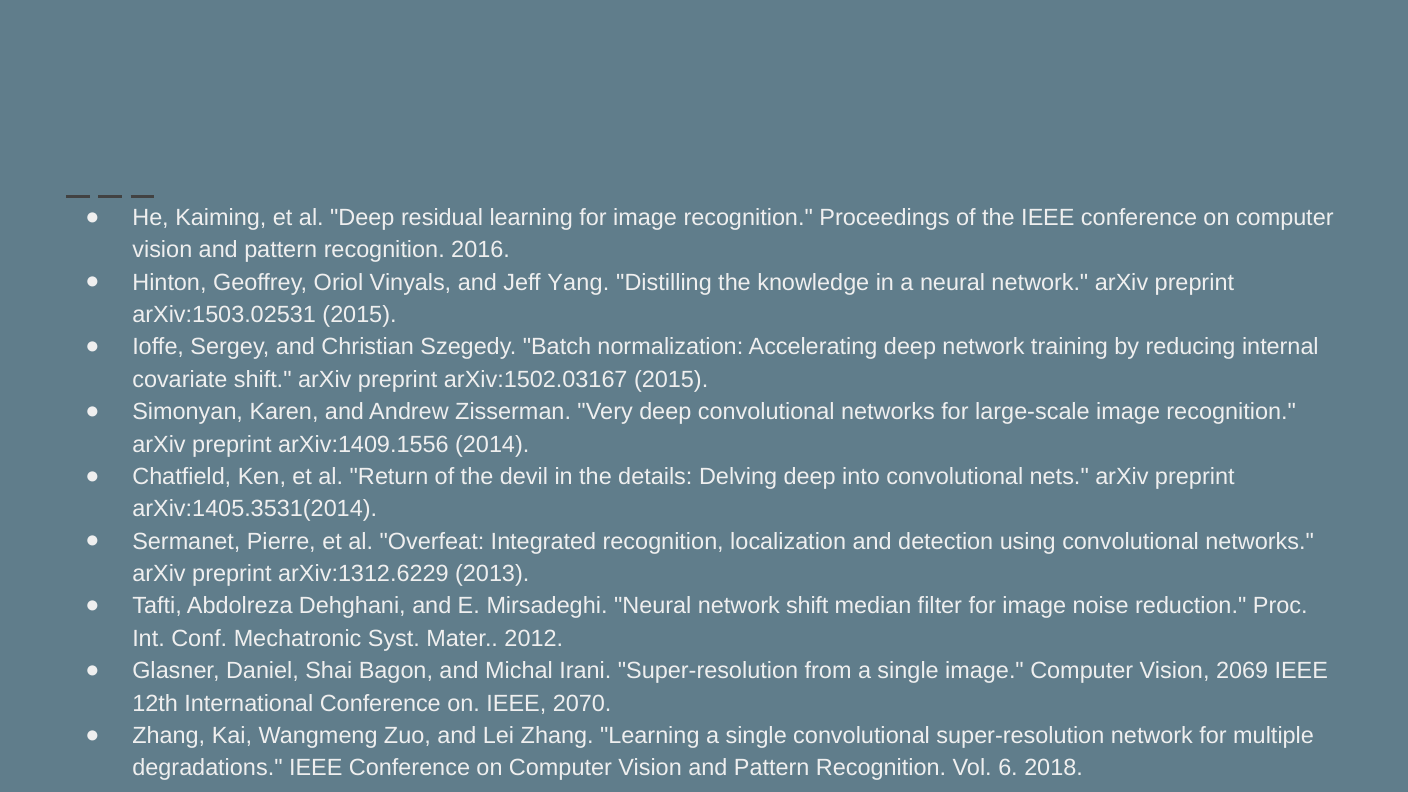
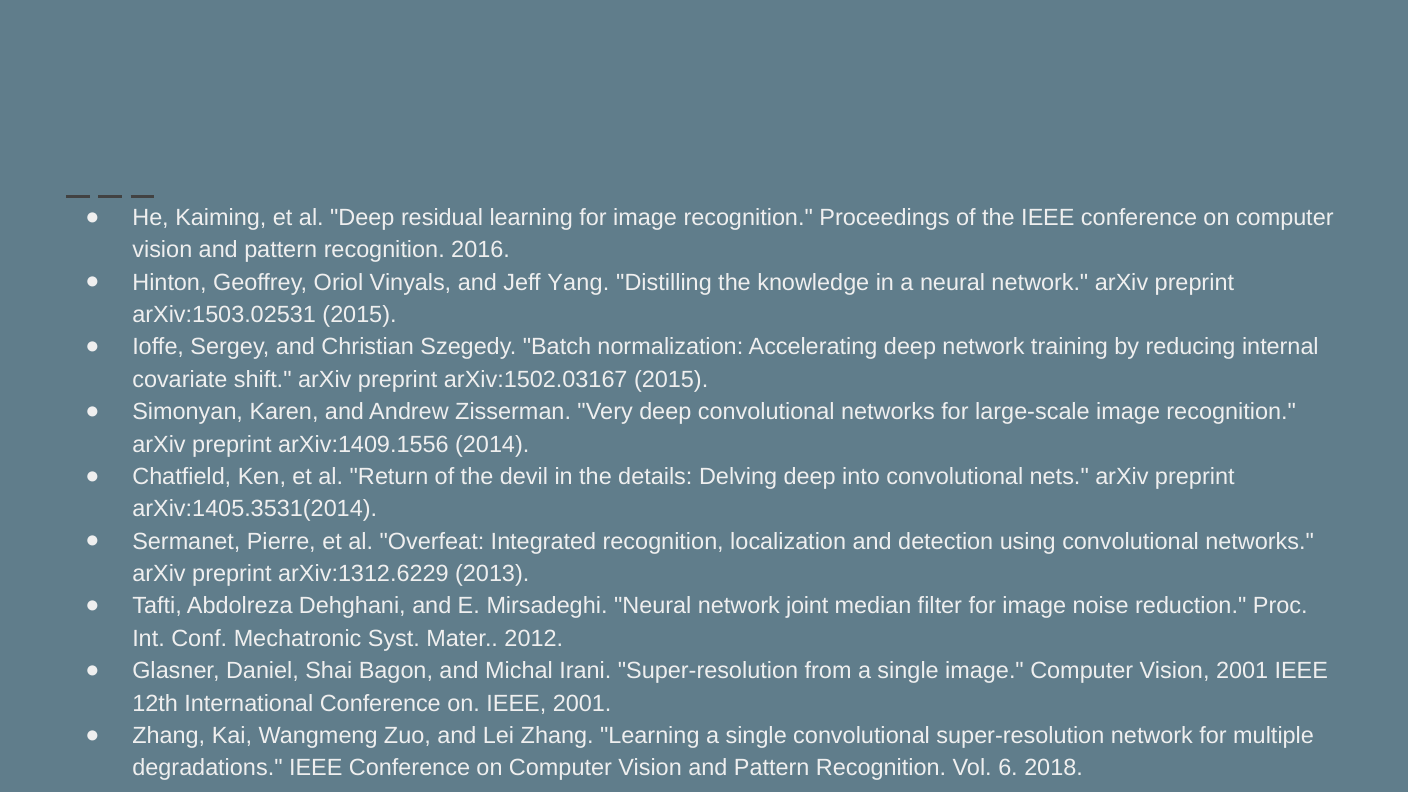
network shift: shift -> joint (807, 606)
Vision 2069: 2069 -> 2001 (1242, 671)
IEEE 2070: 2070 -> 2001 (582, 703)
